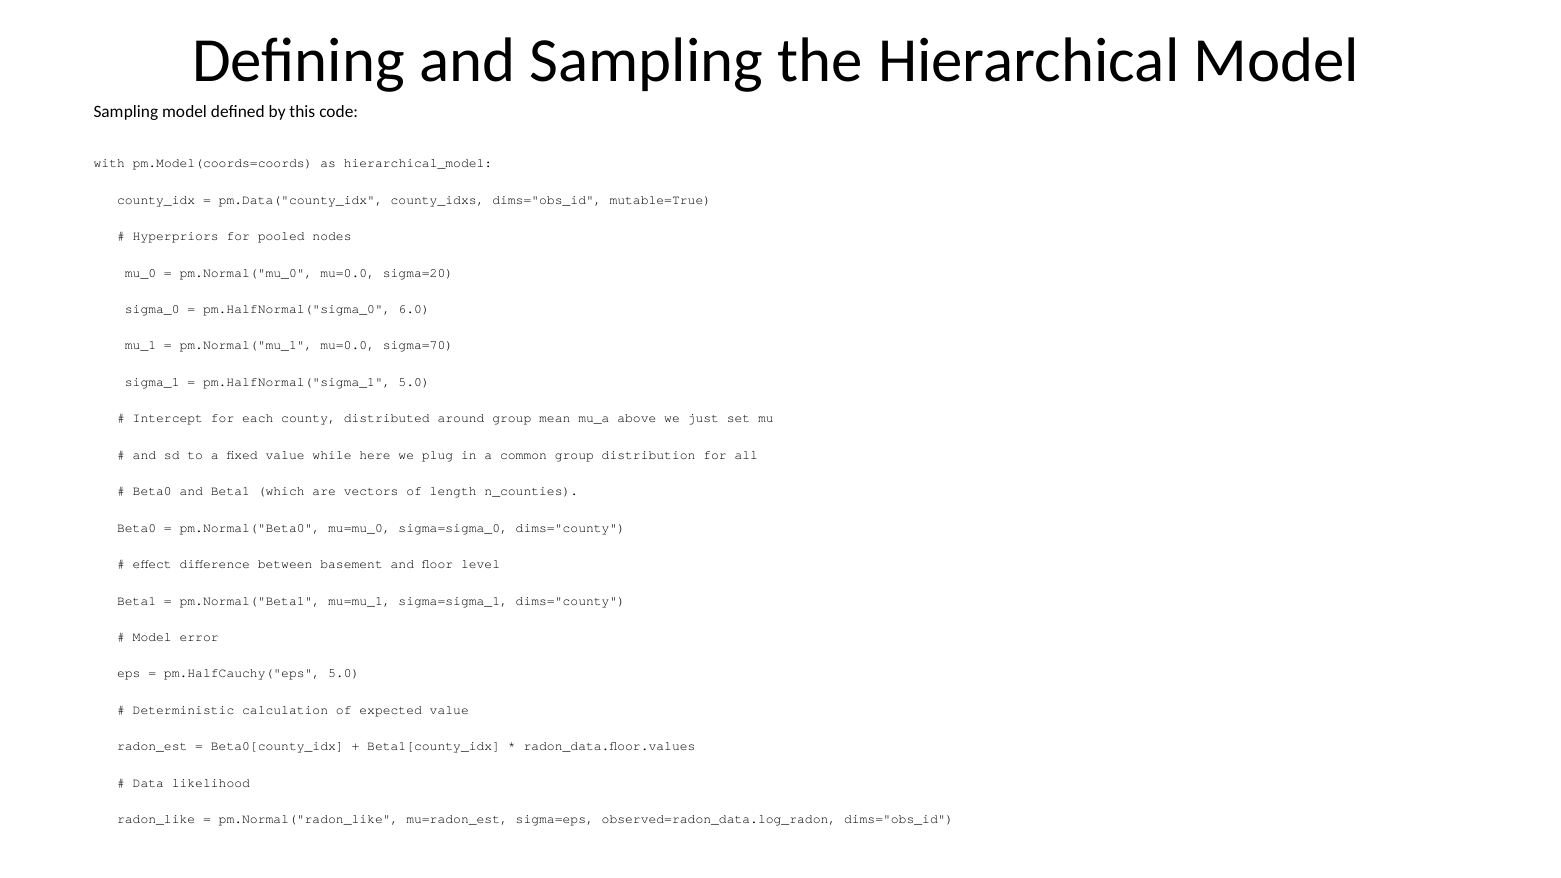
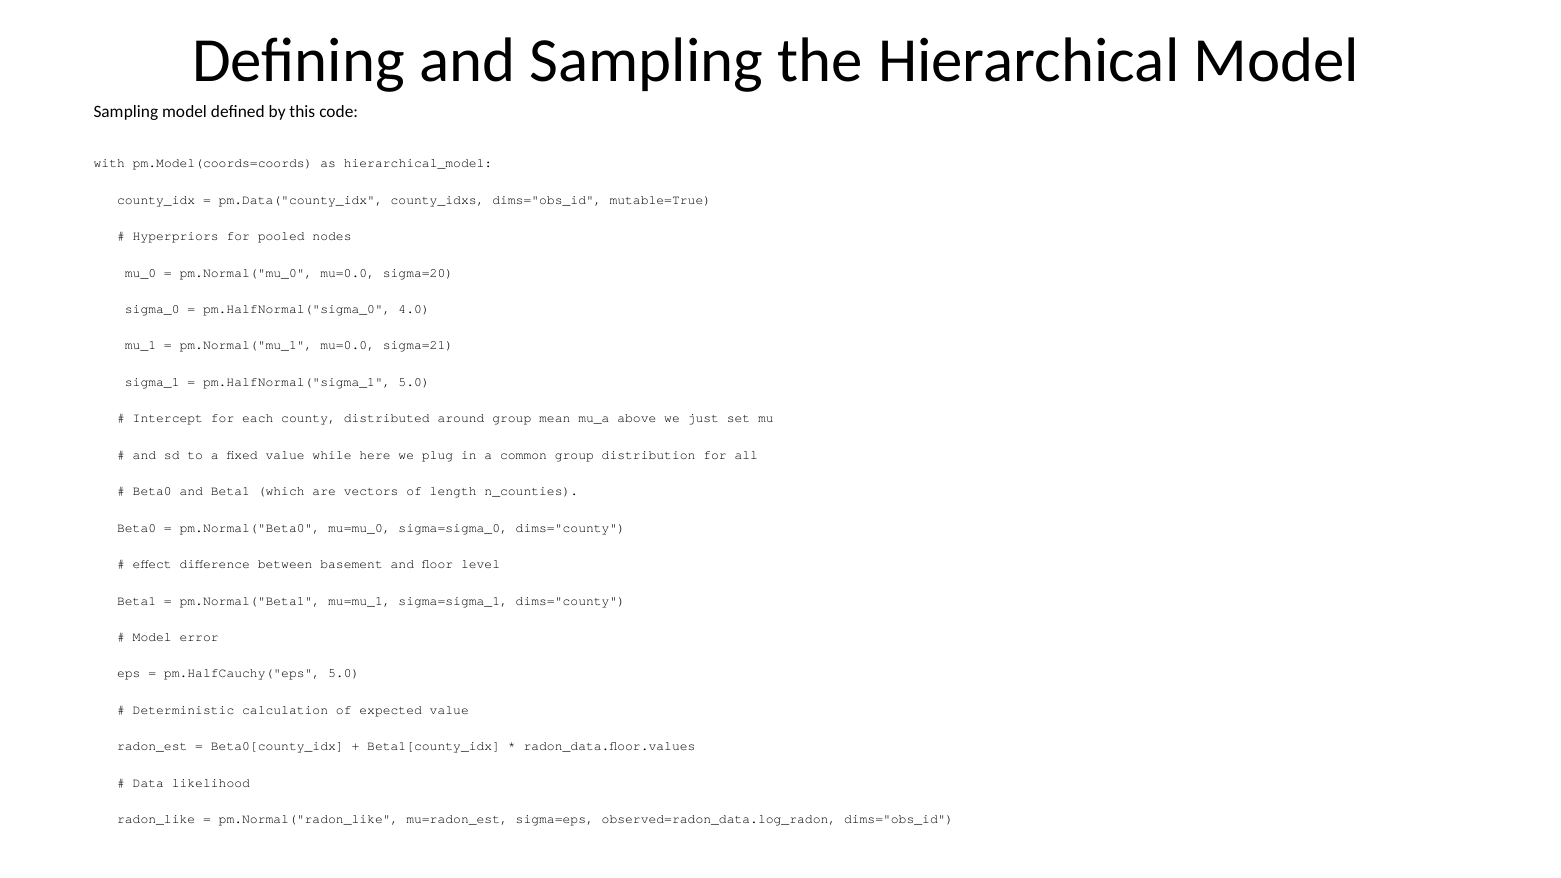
6.0: 6.0 -> 4.0 (414, 309)
sigma=70: sigma=70 -> sigma=21 (418, 346)
